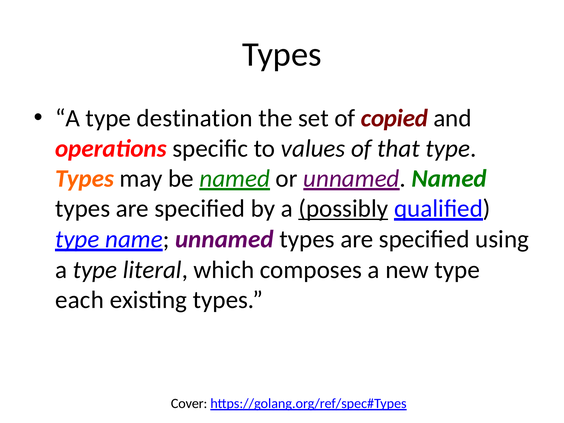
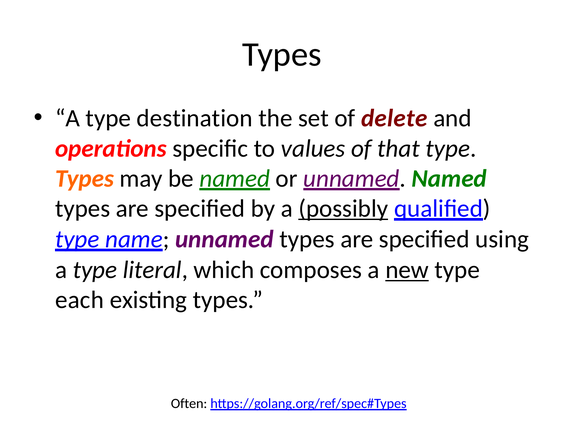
copied: copied -> delete (394, 118)
new underline: none -> present (407, 270)
Cover: Cover -> Often (189, 404)
